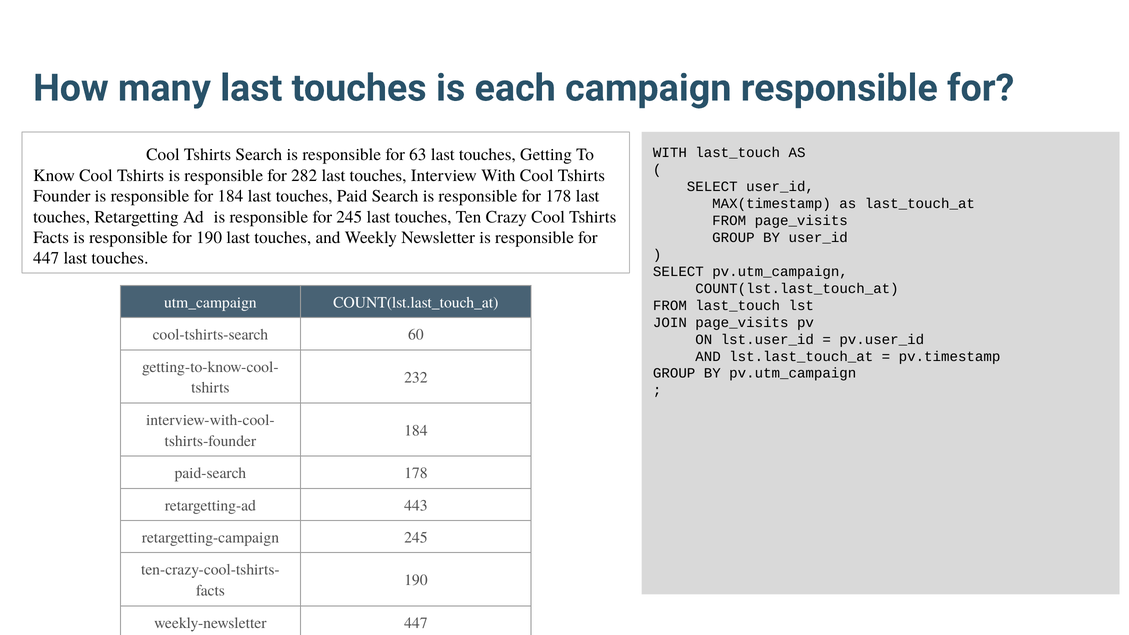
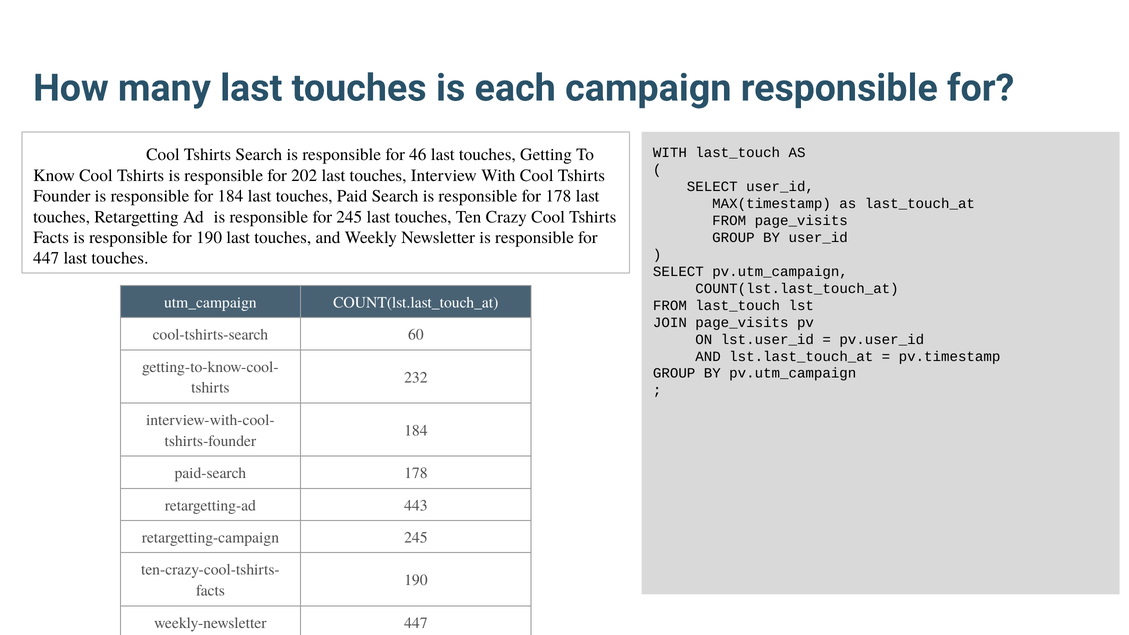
63: 63 -> 46 (418, 155)
282: 282 -> 202 (304, 175)
